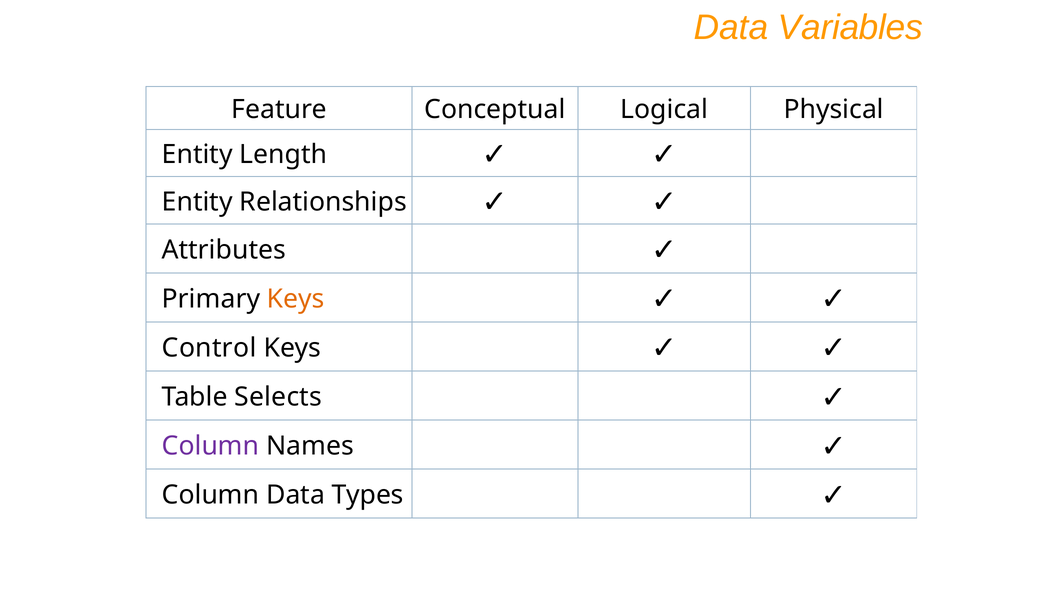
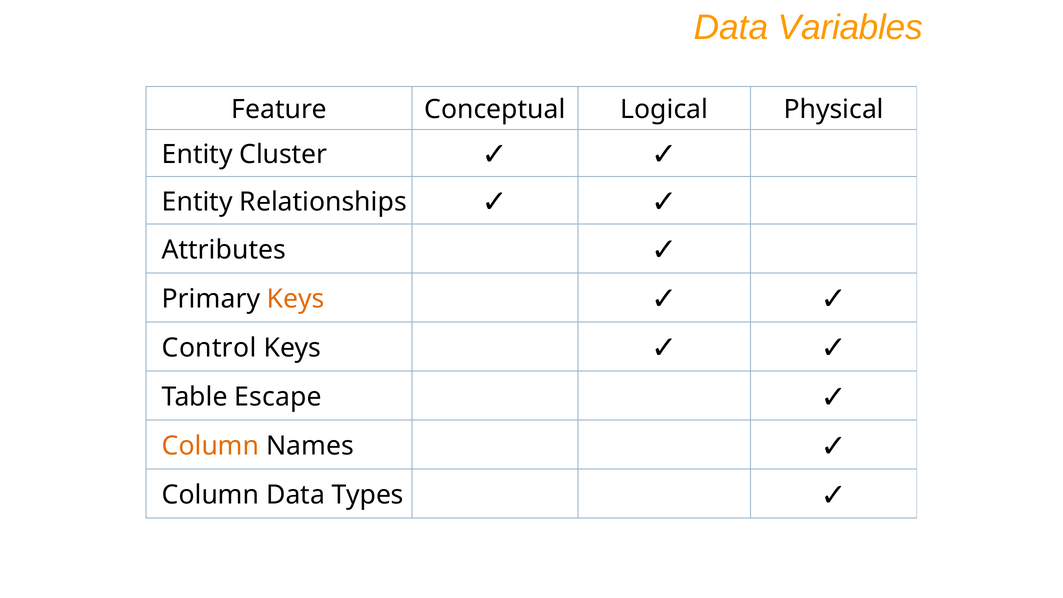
Length: Length -> Cluster (283, 154)
Selects: Selects -> Escape (278, 397)
Column colour: purple -> orange (211, 446)
